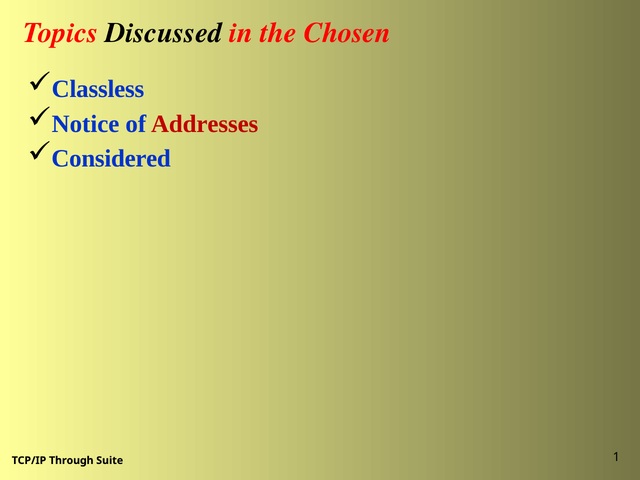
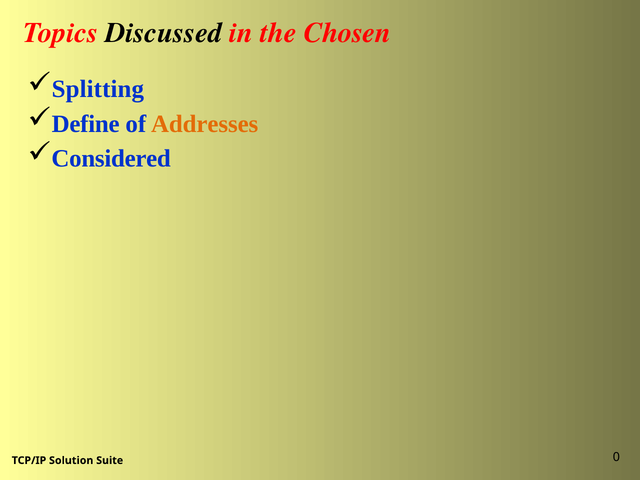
Classless: Classless -> Splitting (98, 89)
Notice: Notice -> Define (86, 124)
Addresses colour: red -> orange (205, 124)
Through: Through -> Solution (71, 460)
1: 1 -> 0 (616, 457)
